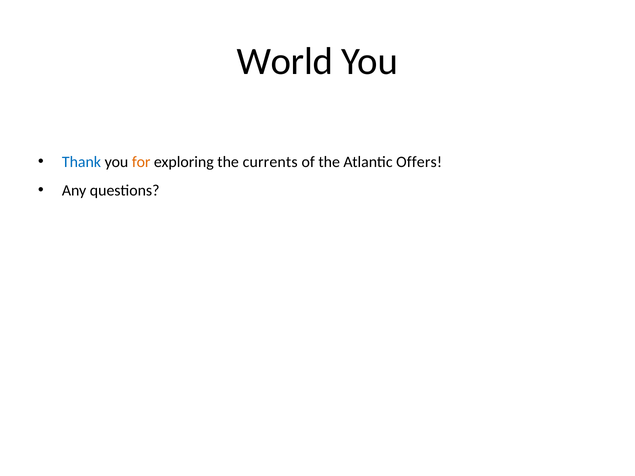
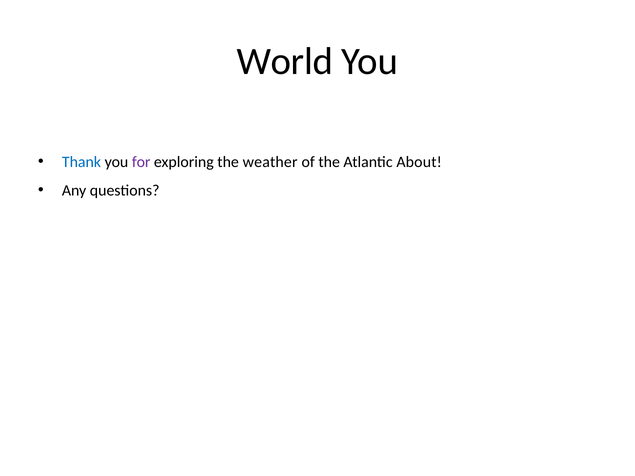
for colour: orange -> purple (141, 162)
currents: currents -> weather (270, 162)
Offers: Offers -> About (419, 162)
